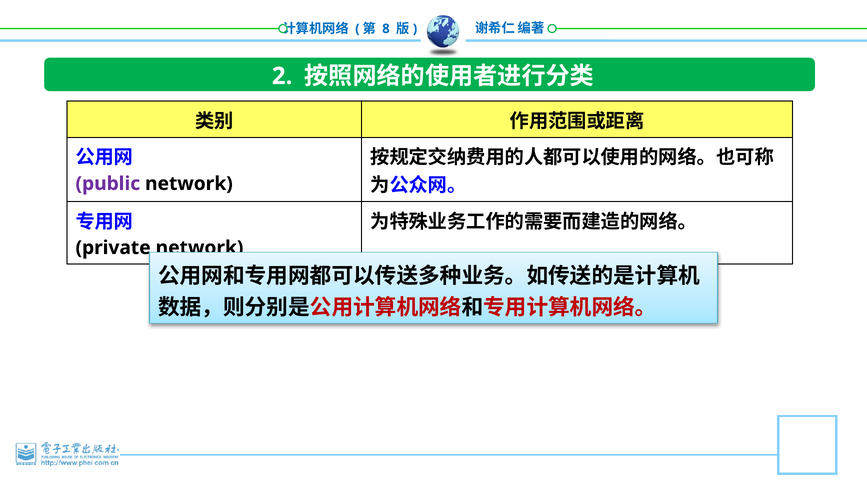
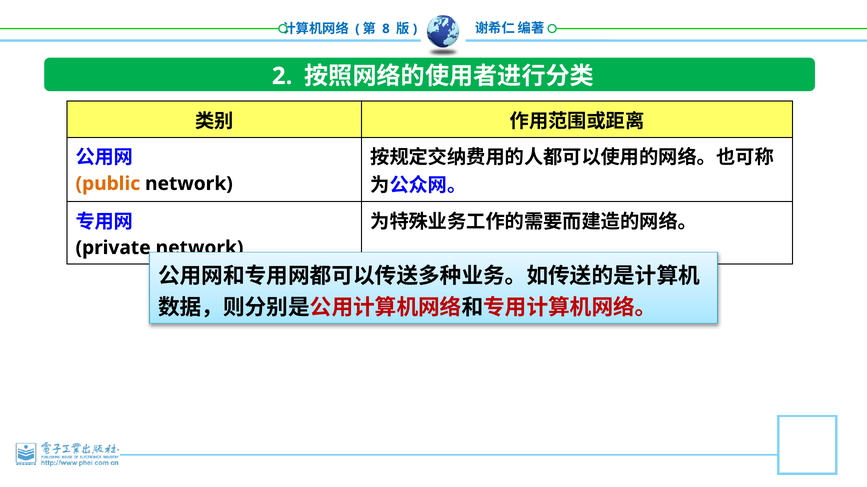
public colour: purple -> orange (108, 184)
